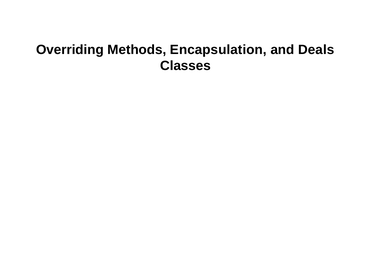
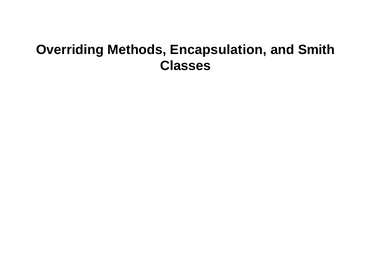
Deals: Deals -> Smith (316, 50)
